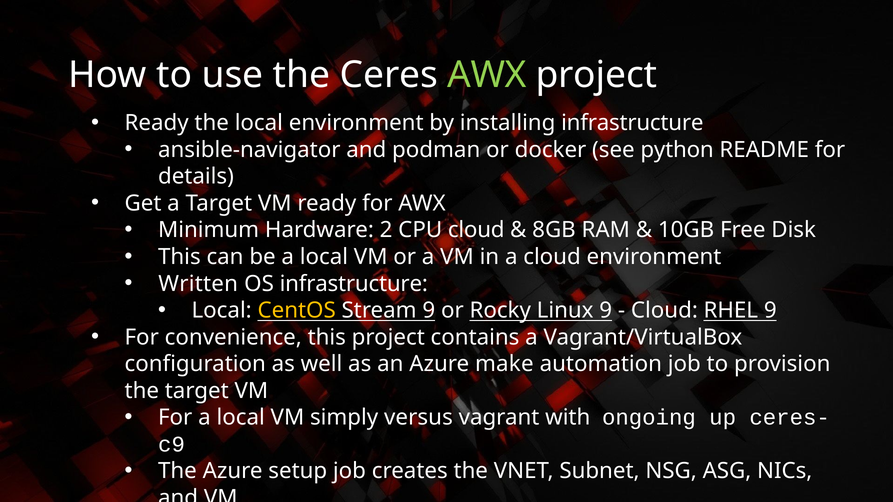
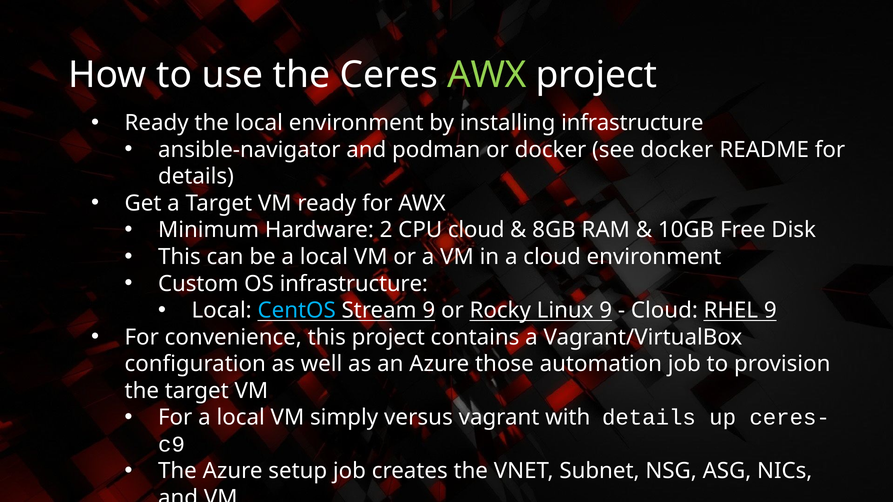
see python: python -> docker (677, 150)
Written: Written -> Custom (198, 284)
CentOS colour: yellow -> light blue (297, 311)
make: make -> those (504, 364)
with ongoing: ongoing -> details (649, 418)
